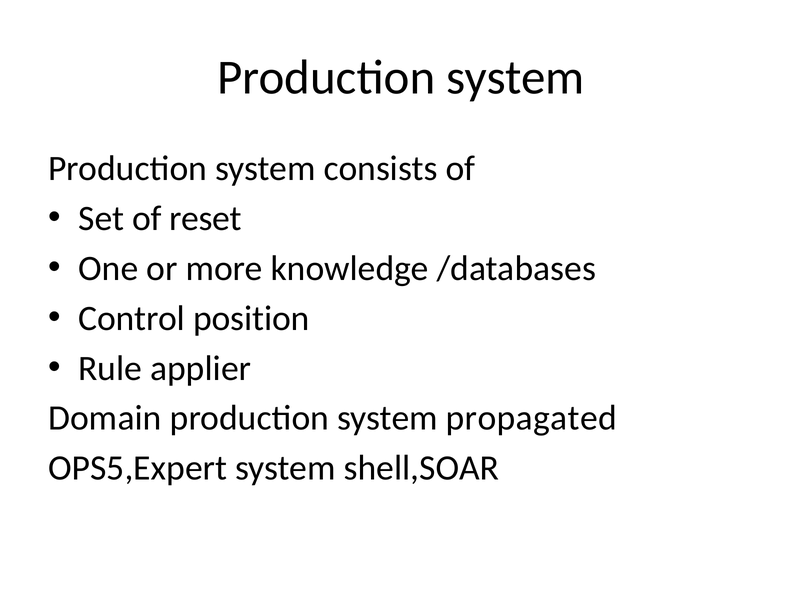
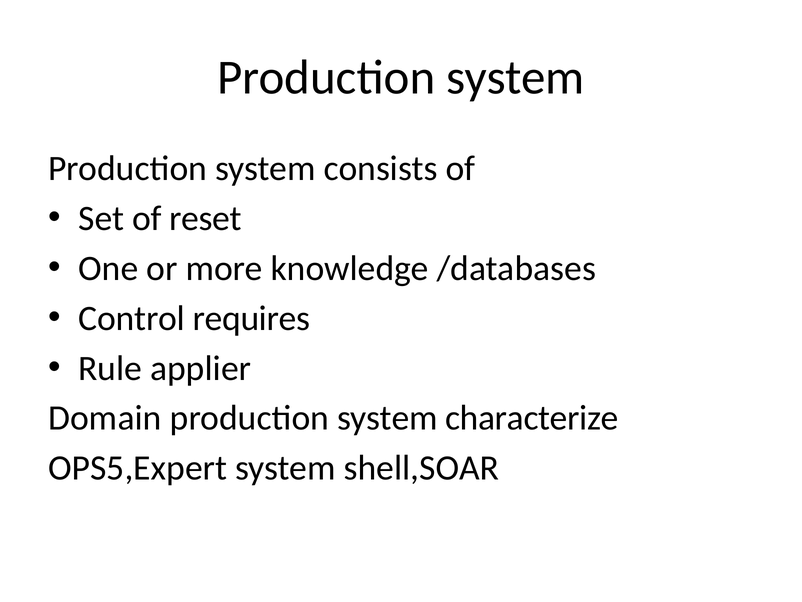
position: position -> requires (251, 318)
propagated: propagated -> characterize (532, 418)
